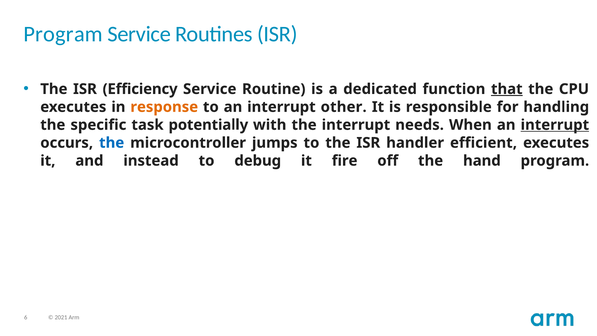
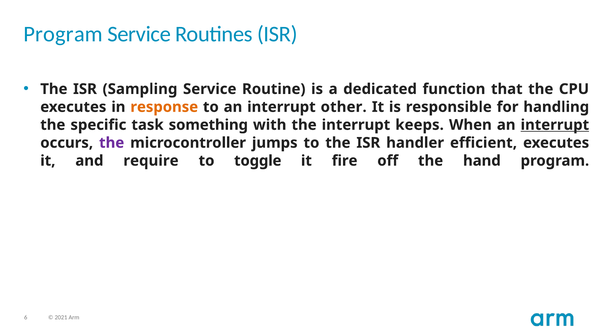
Efficiency: Efficiency -> Sampling (140, 89)
that underline: present -> none (507, 89)
potentially: potentially -> something (208, 125)
needs: needs -> keeps (420, 125)
the colour: blue -> purple (112, 143)
instead: instead -> require (151, 161)
debug: debug -> toggle (258, 161)
